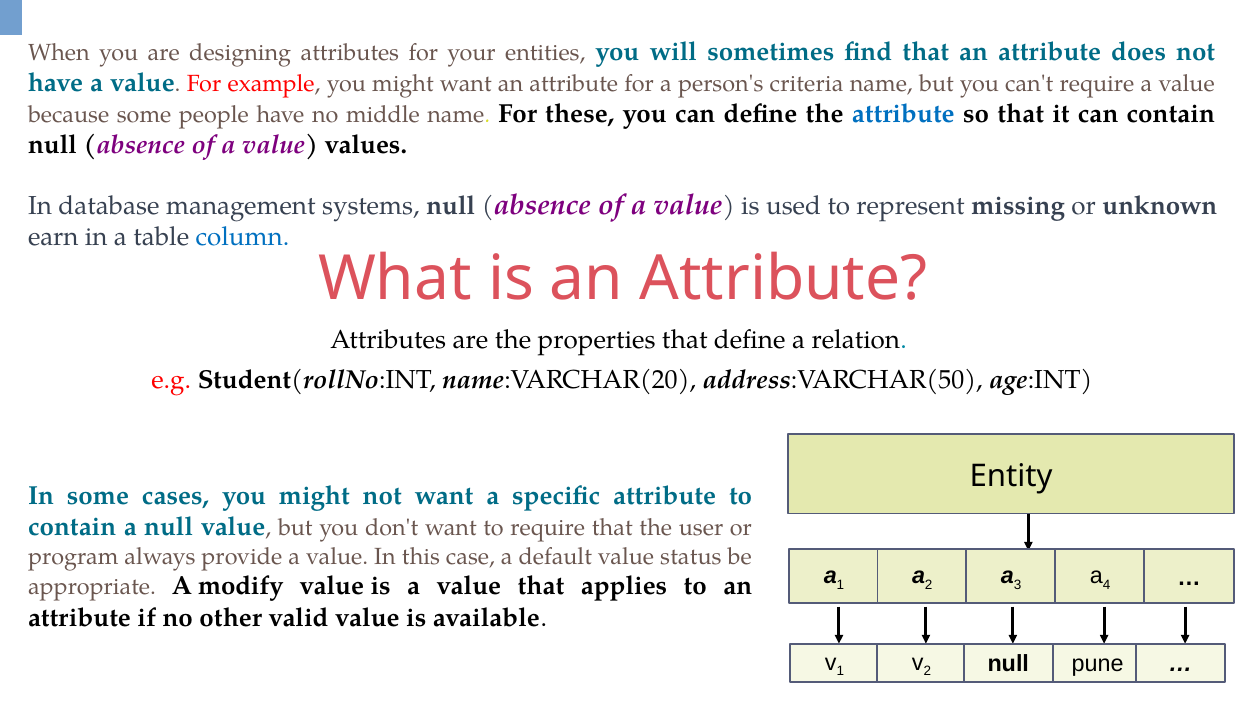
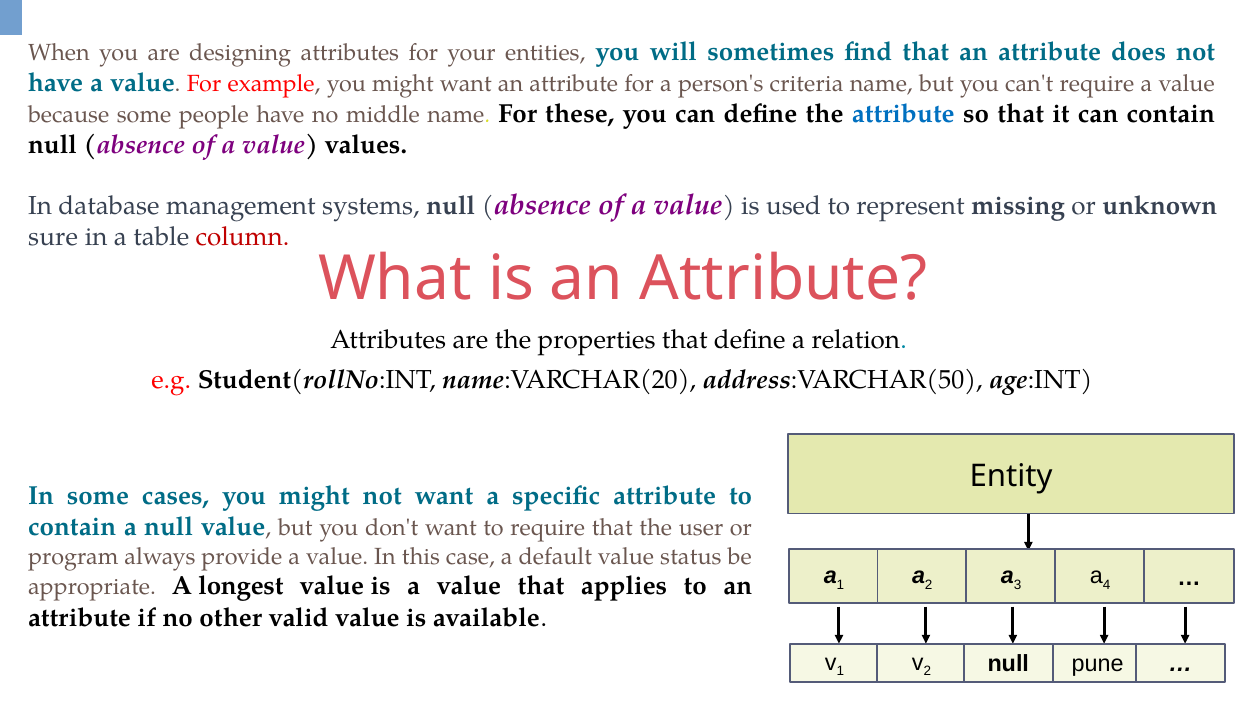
earn: earn -> sure (53, 237)
column colour: blue -> red (242, 237)
modify: modify -> longest (241, 586)
